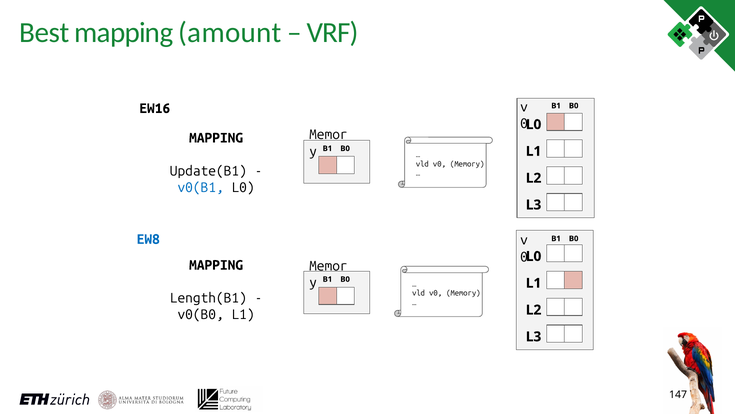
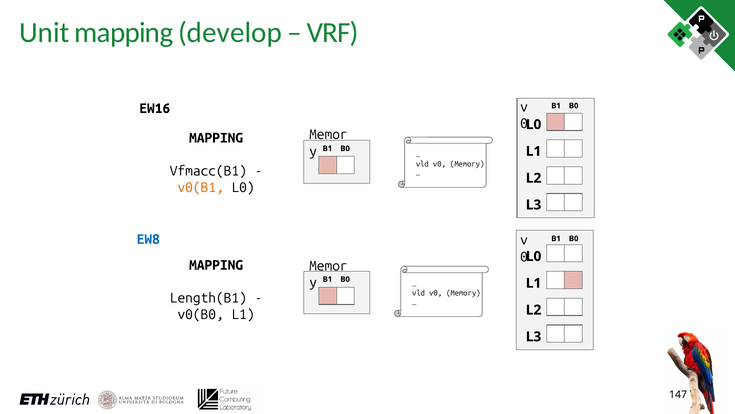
Best: Best -> Unit (44, 33)
amount: amount -> develop (230, 33)
Update(B1: Update(B1 -> Vfmacc(B1 (208, 171)
v0(B1 colour: blue -> orange (201, 187)
